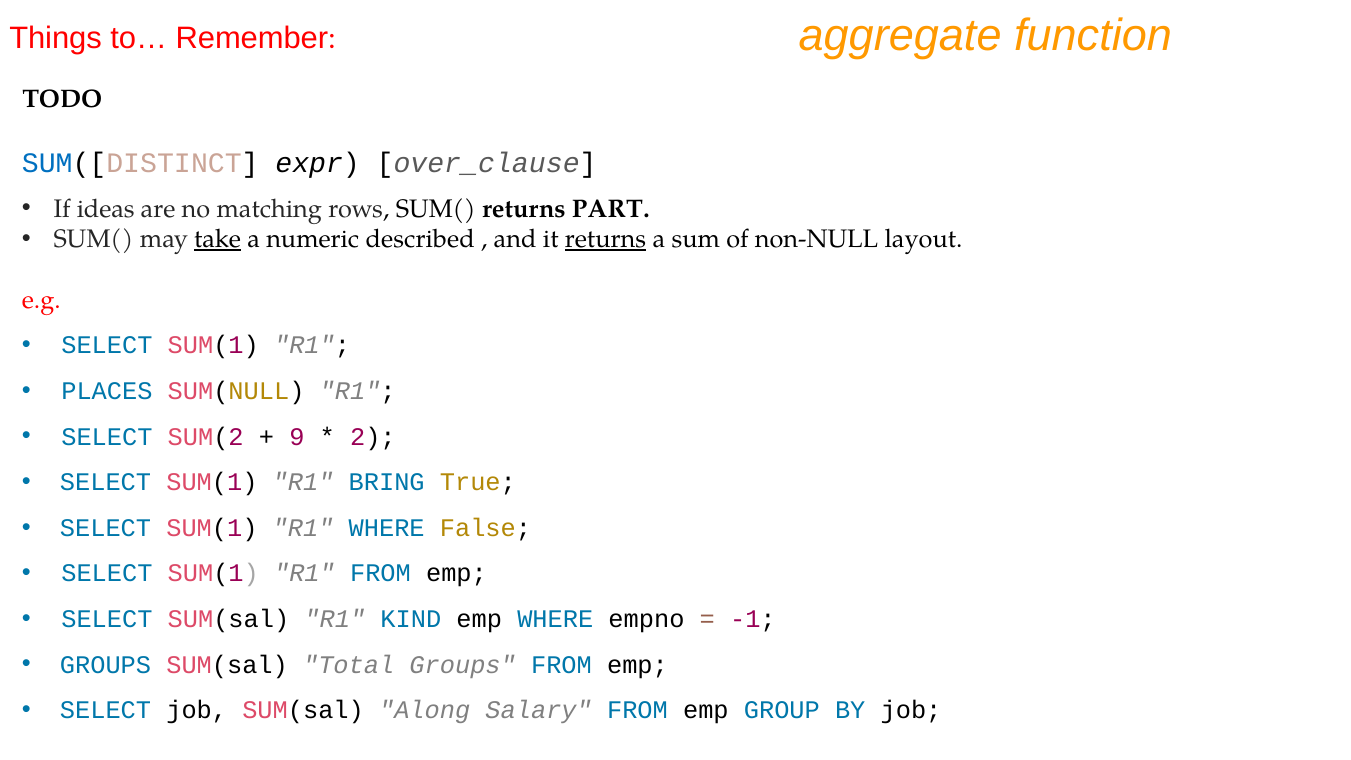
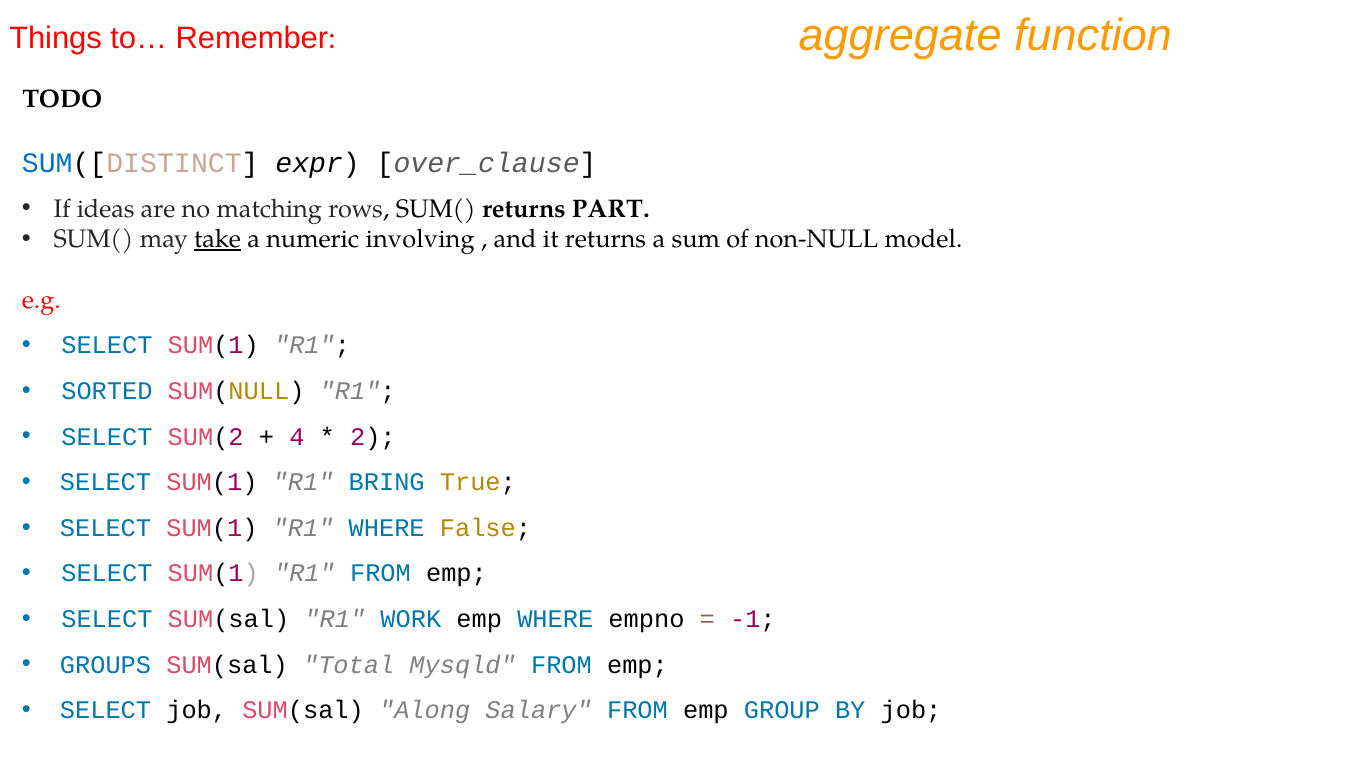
described: described -> involving (420, 239)
returns underline: present -> none (605, 239)
layout: layout -> model (924, 239)
PLACES: PLACES -> SORTED (107, 391)
9: 9 -> 4 (297, 437)
KIND: KIND -> WORK (411, 619)
Total Groups: Groups -> Mysqld (463, 665)
